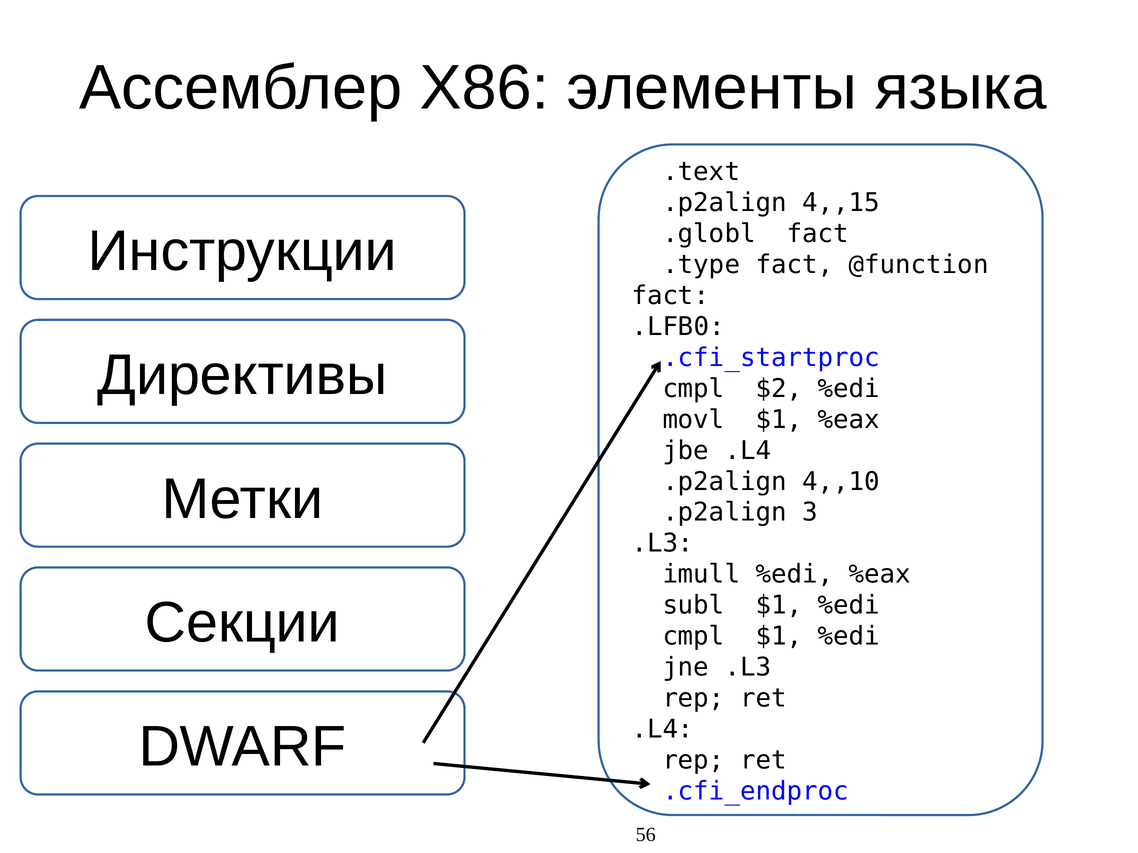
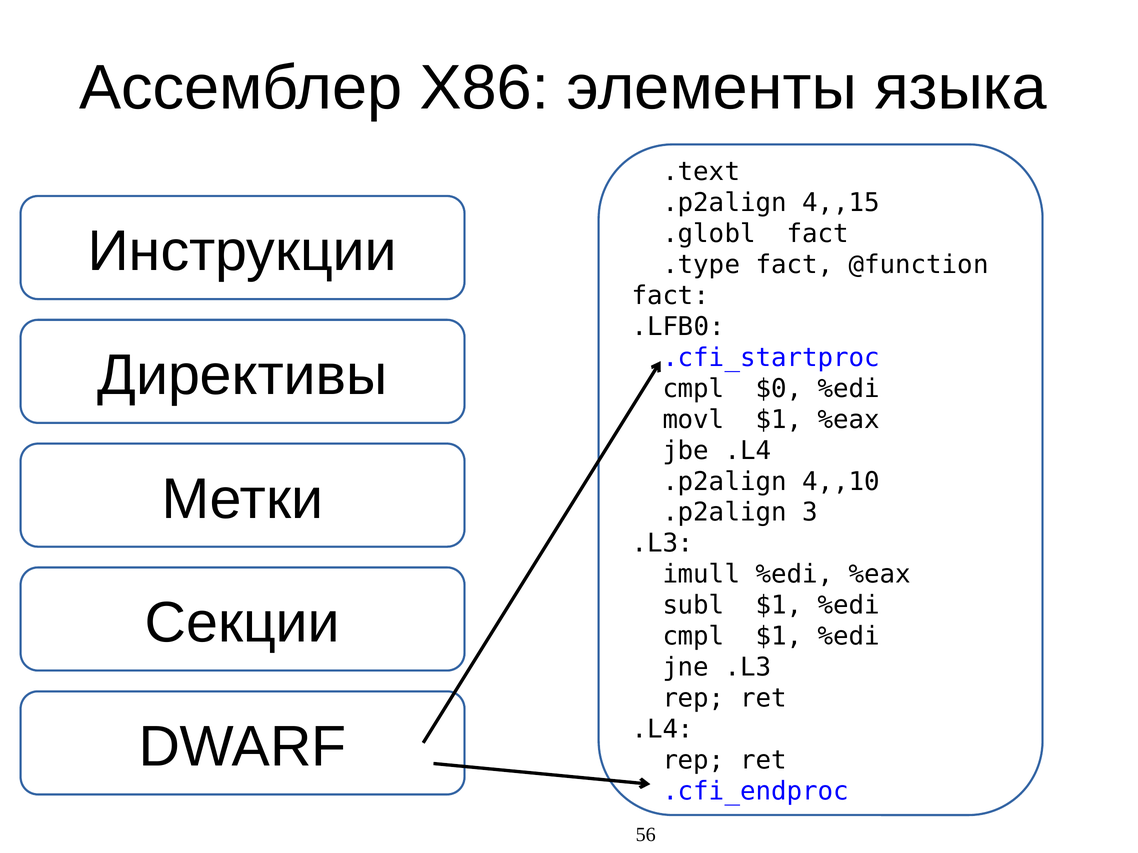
$2: $2 -> $0 (779, 389)
